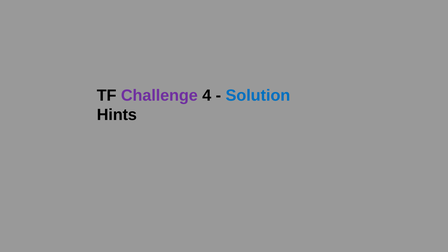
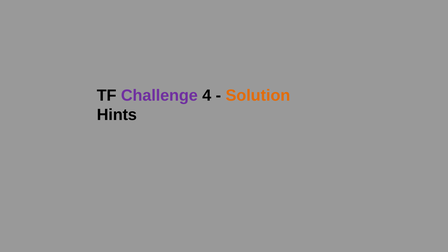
Solution colour: blue -> orange (258, 95)
